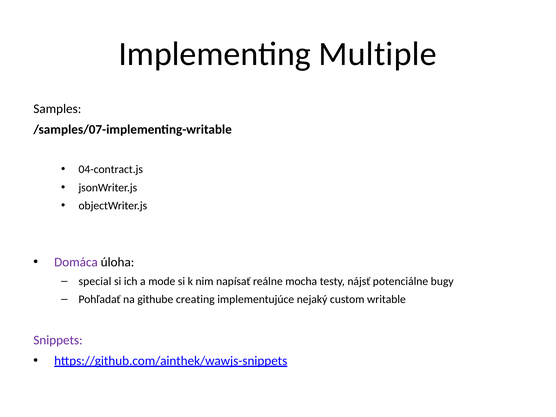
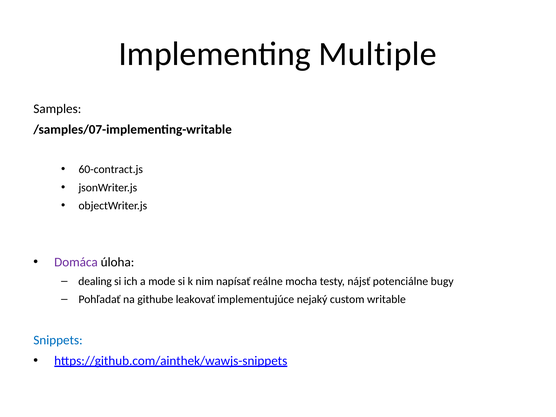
04-contract.js: 04-contract.js -> 60-contract.js (111, 169)
special: special -> dealing (95, 281)
creating: creating -> leakovať (195, 299)
Snippets colour: purple -> blue (58, 340)
